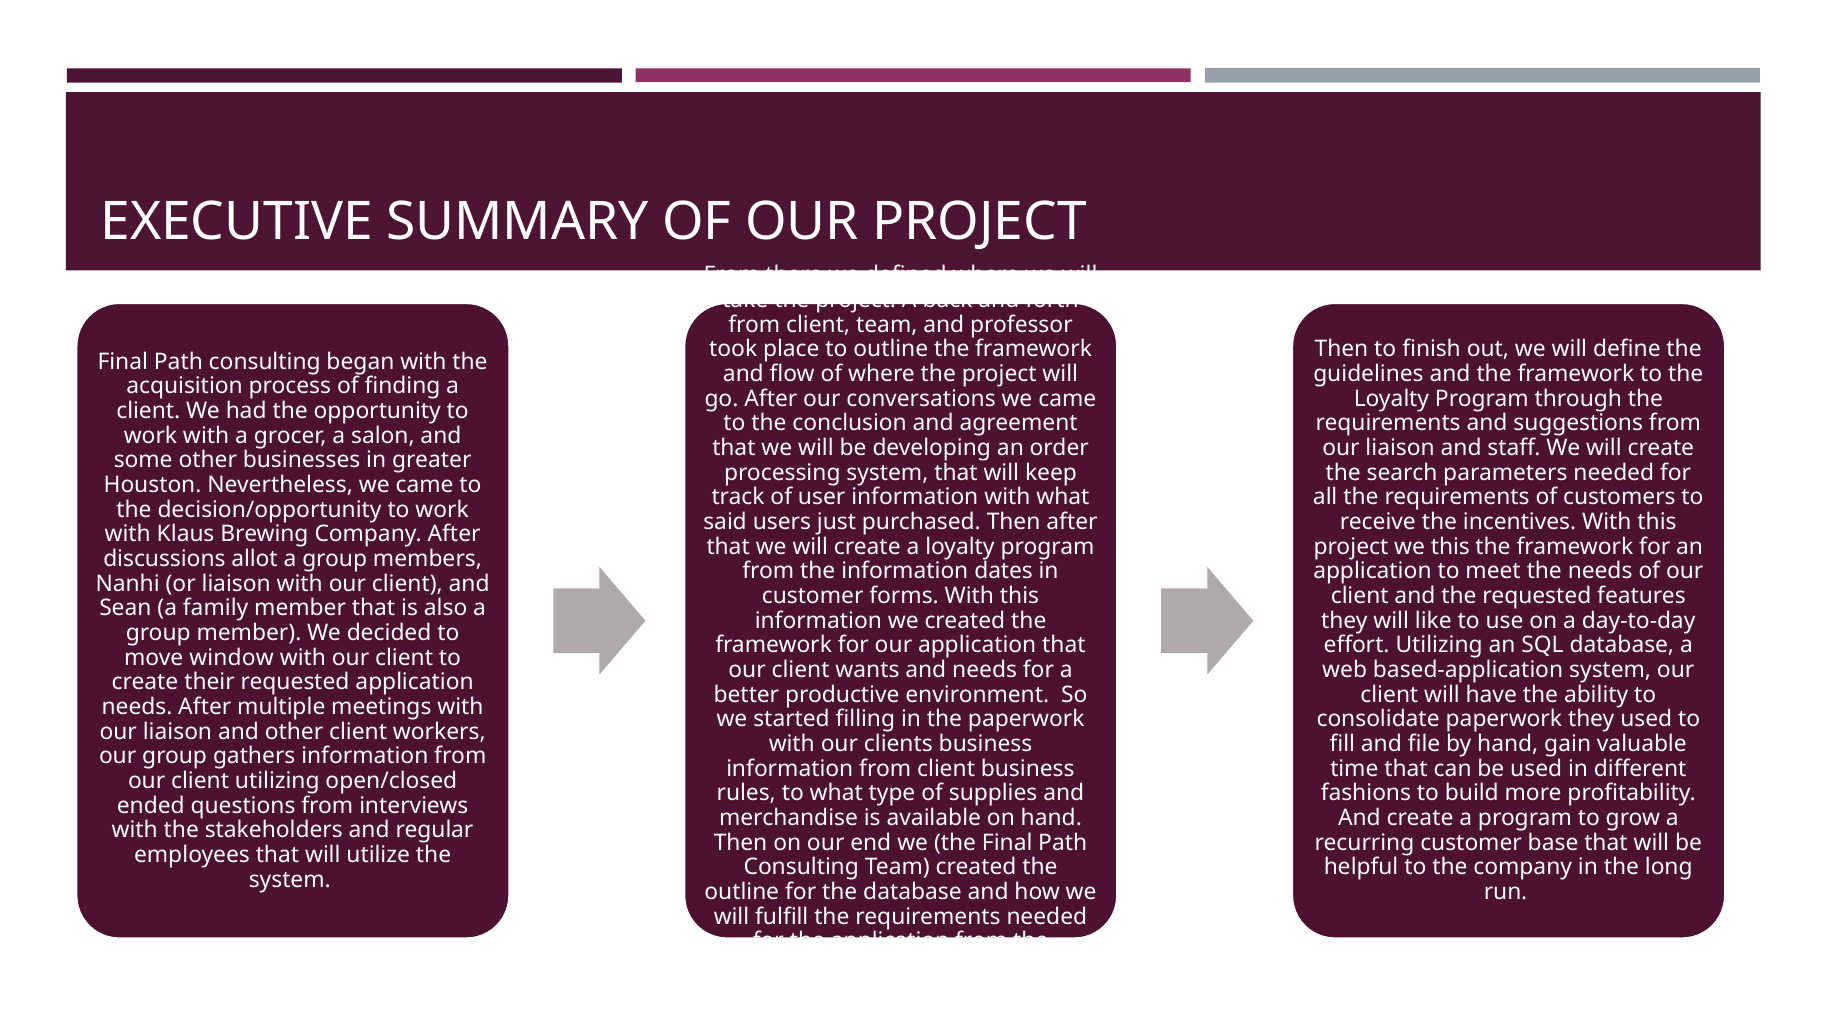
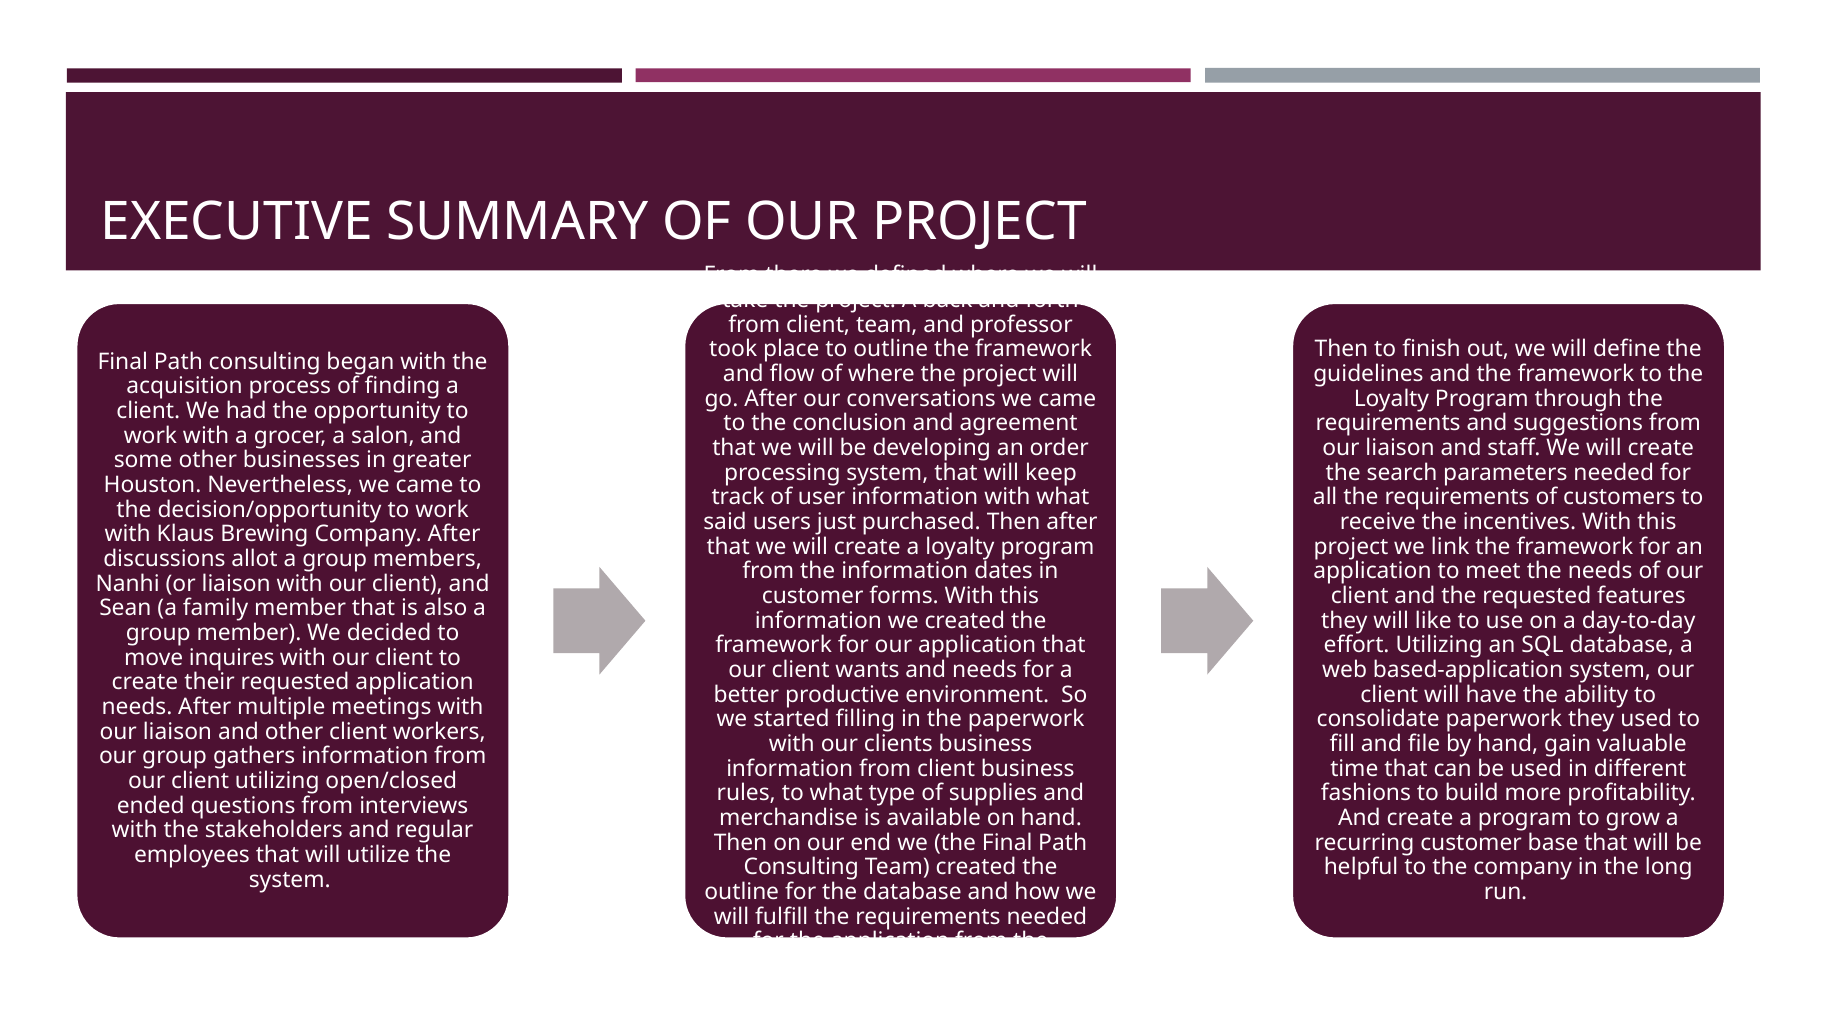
we this: this -> link (1450, 546)
window: window -> inquires (232, 657)
